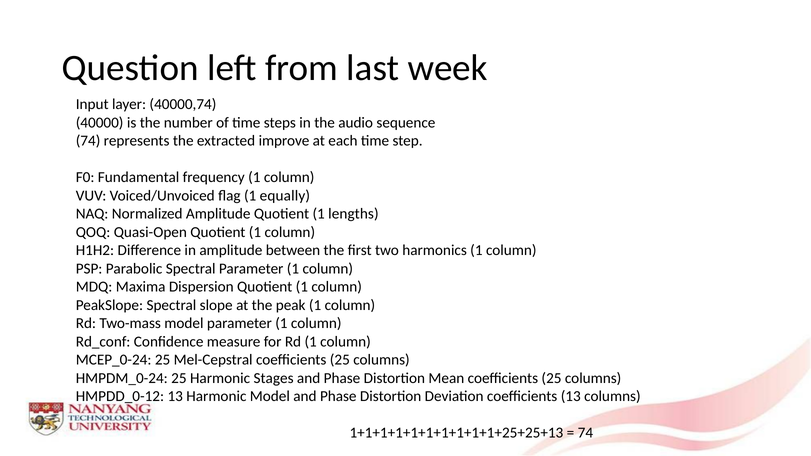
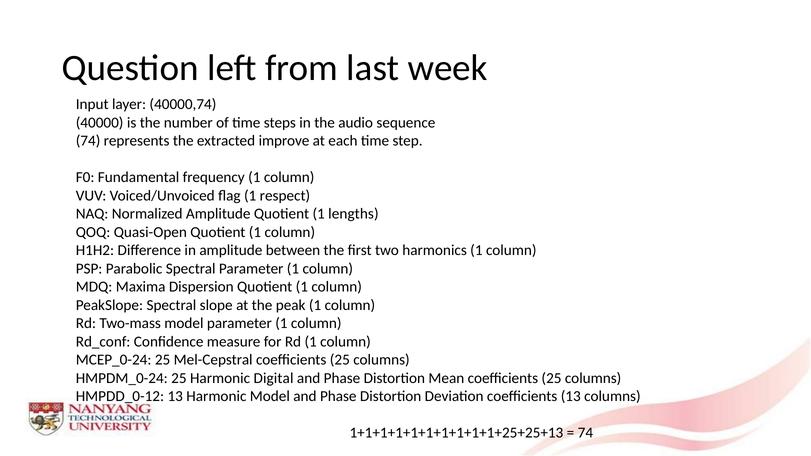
equally: equally -> respect (285, 196)
Stages: Stages -> Digital (274, 378)
